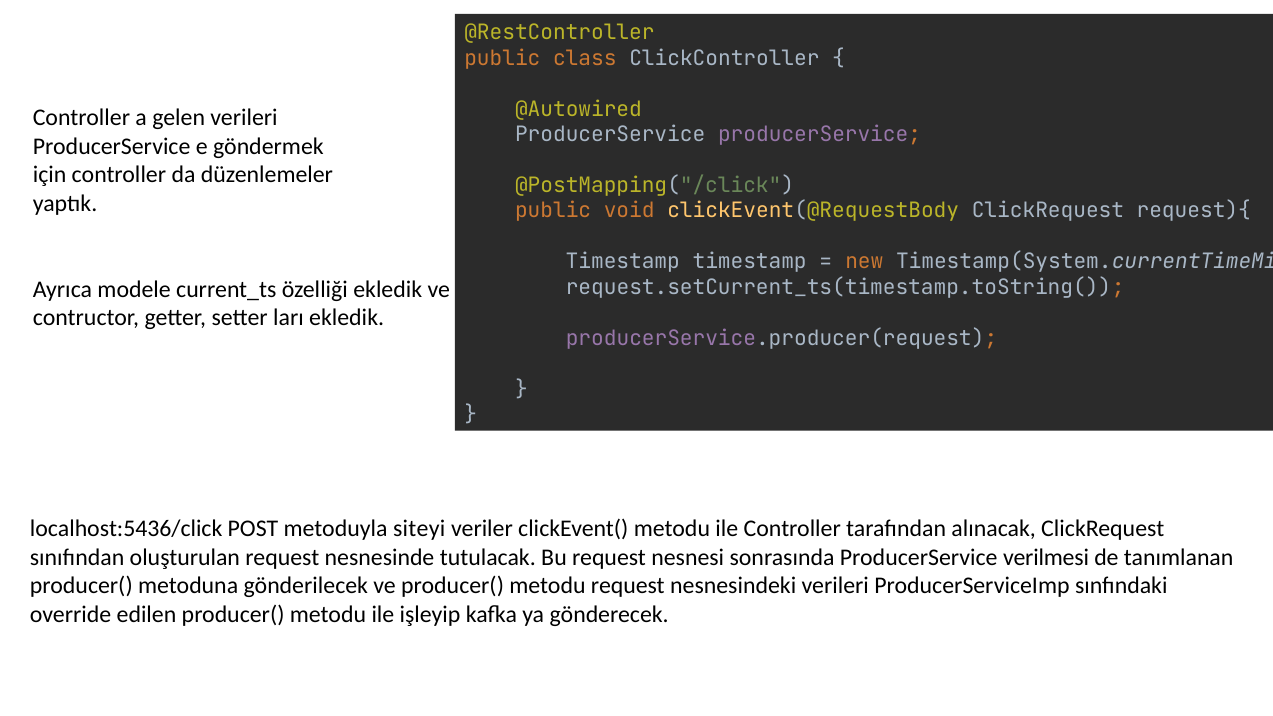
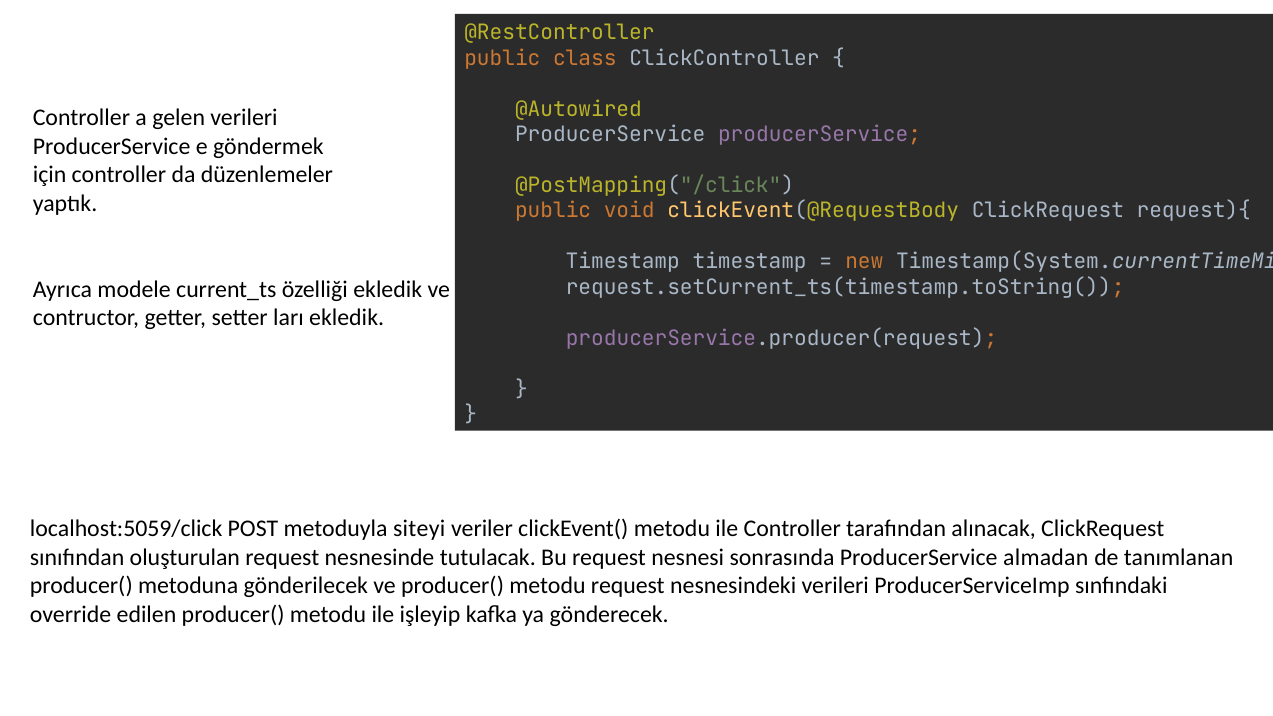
localhost:5436/click: localhost:5436/click -> localhost:5059/click (126, 529)
verilmesi: verilmesi -> almadan (1046, 558)
